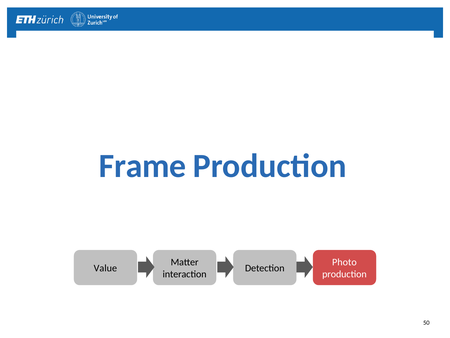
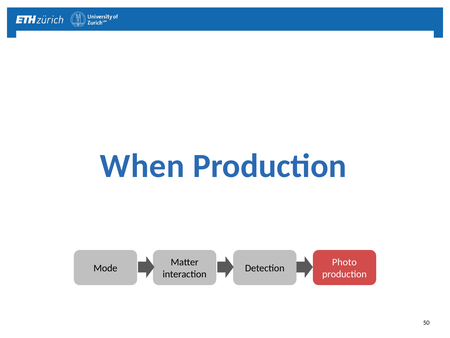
Frame: Frame -> When (142, 166)
Value: Value -> Mode (105, 268)
